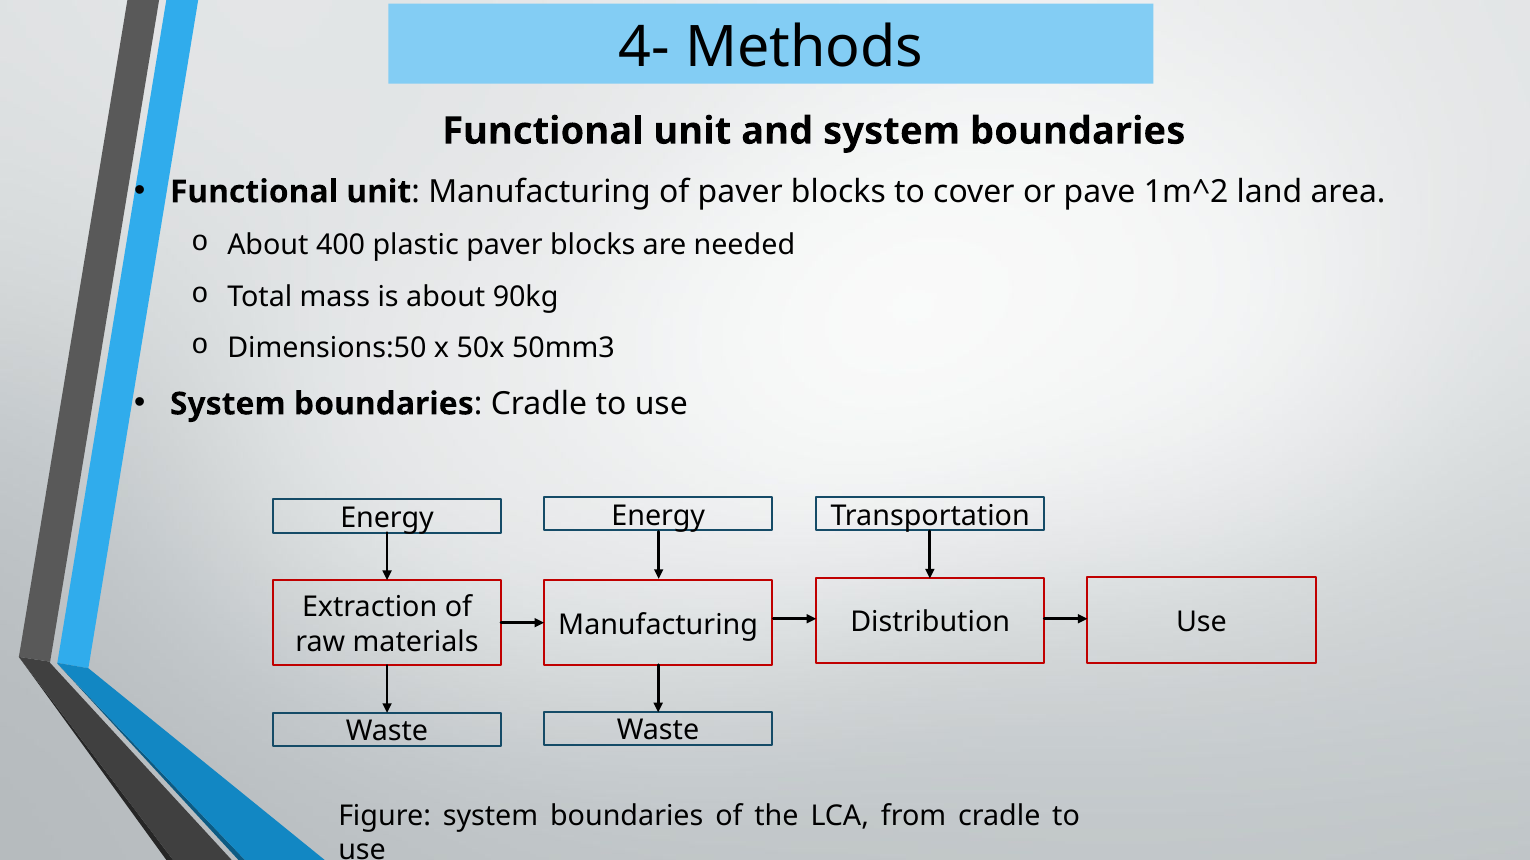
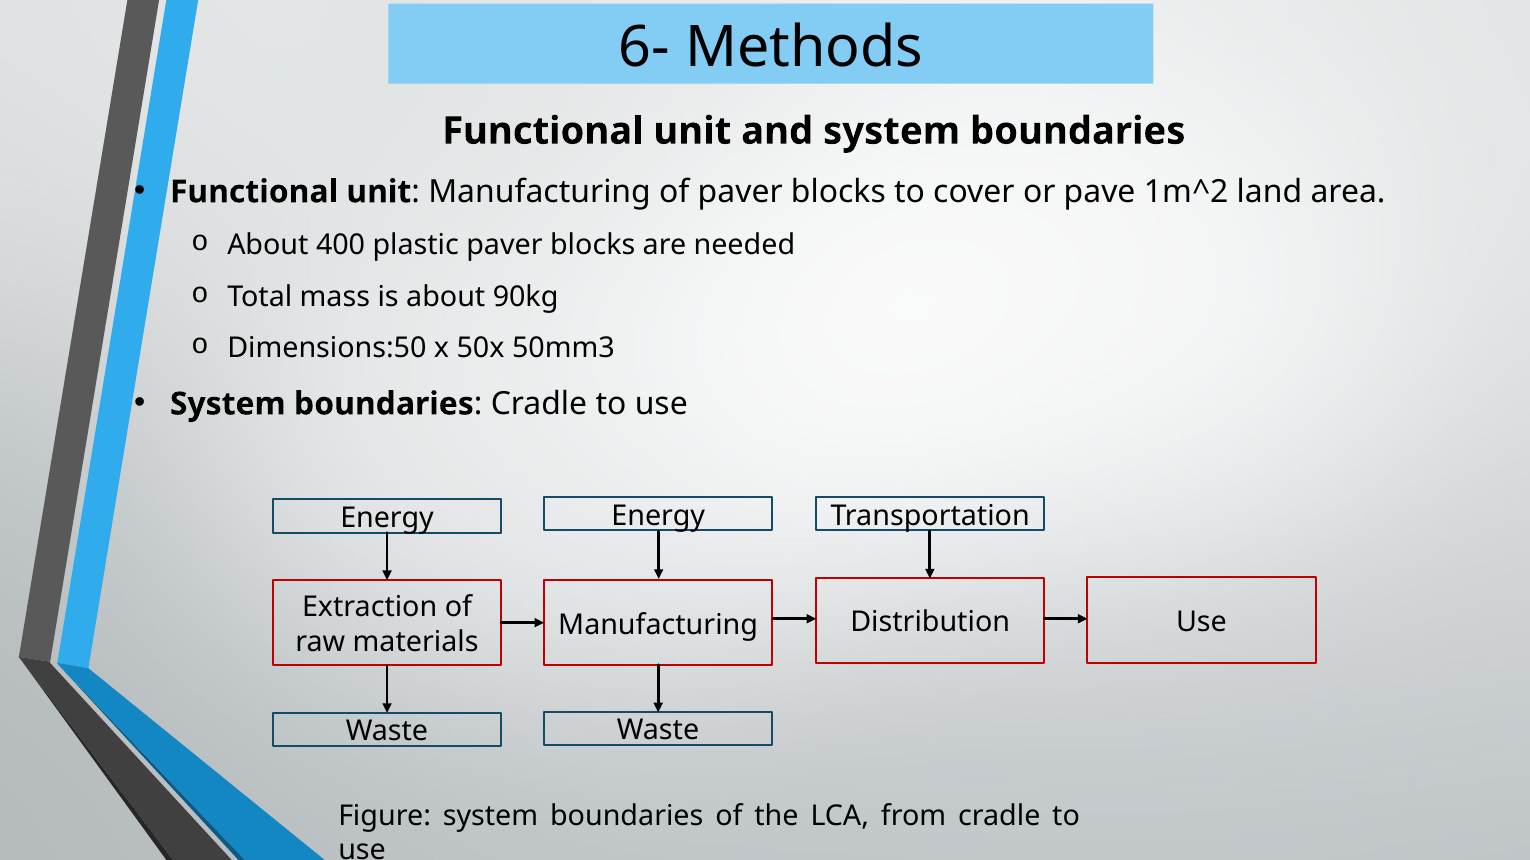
4-: 4- -> 6- (644, 48)
